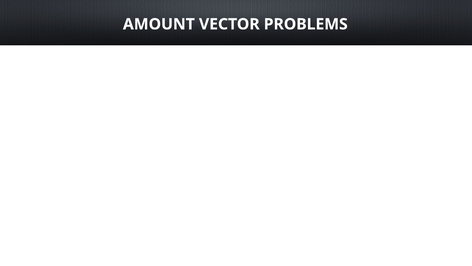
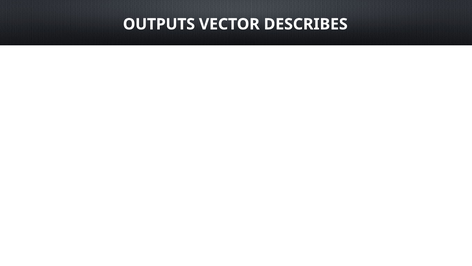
AMOUNT: AMOUNT -> OUTPUTS (159, 24)
PROBLEMS: PROBLEMS -> DESCRIBES (306, 24)
